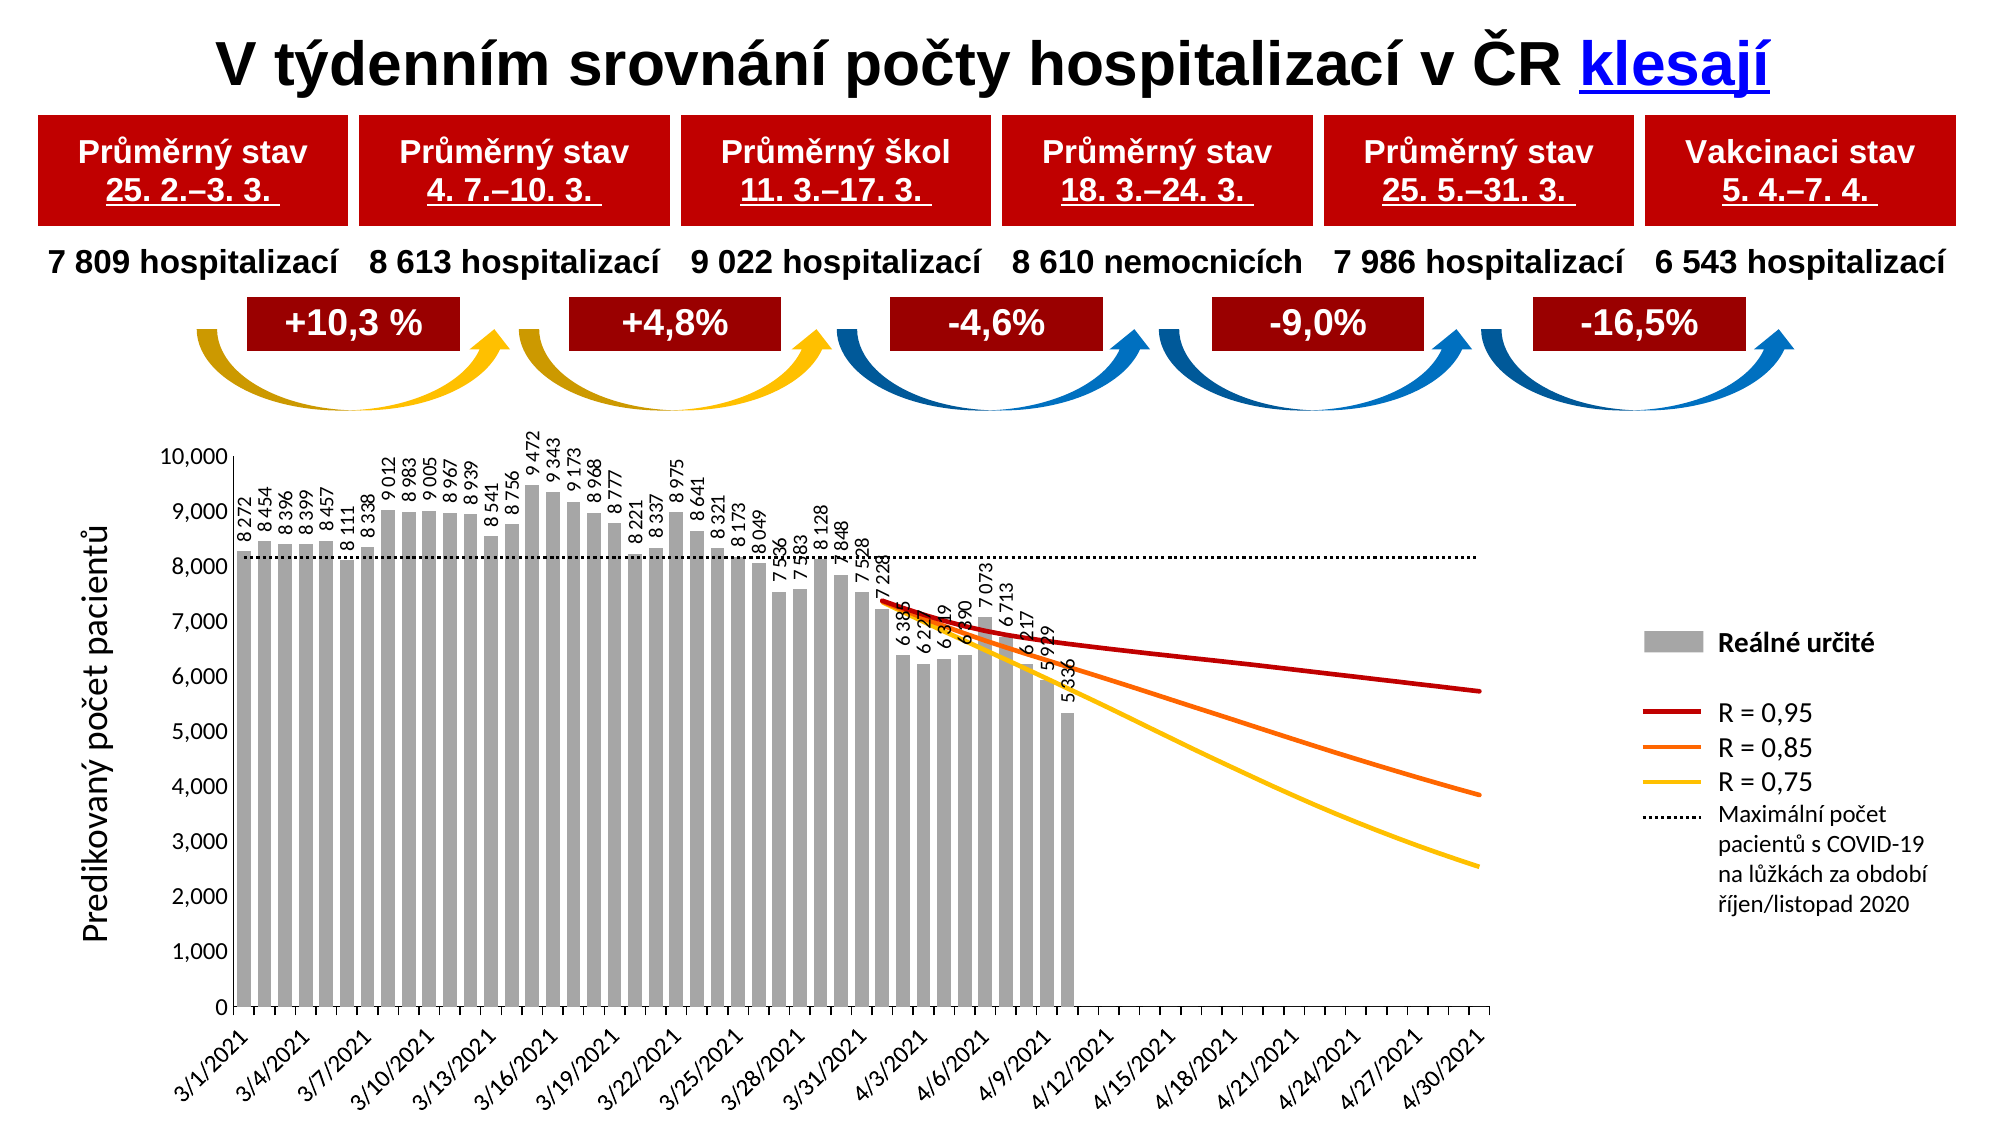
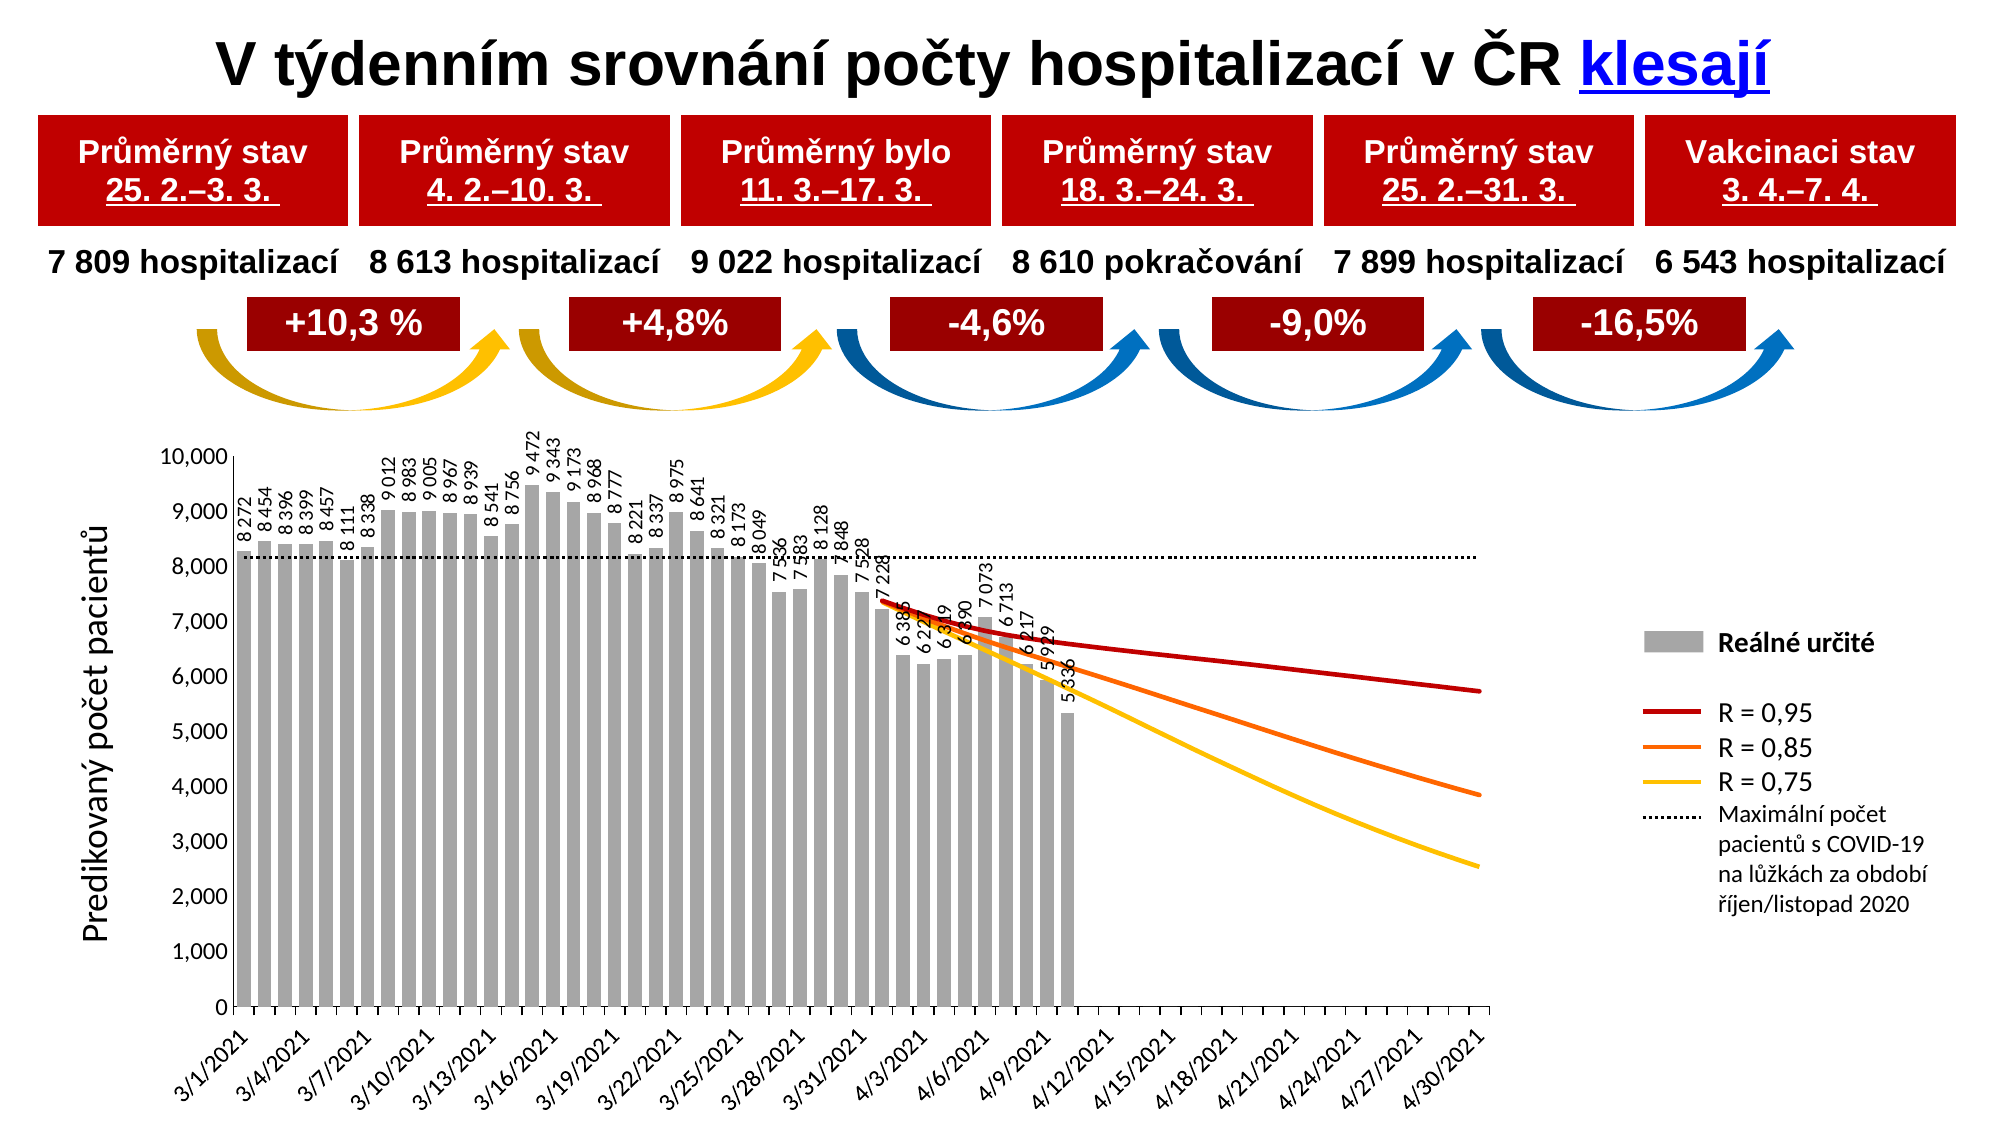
škol: škol -> bylo (918, 153)
7.–10: 7.–10 -> 2.–10 (510, 191)
5.–31: 5.–31 -> 2.–31 (1483, 191)
5: 5 -> 3 (1736, 191)
nemocnicích: nemocnicích -> pokračování (1203, 263)
986: 986 -> 899 (1388, 263)
